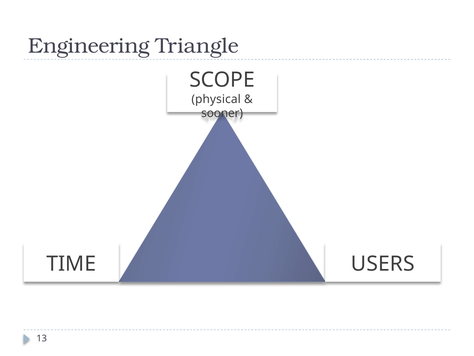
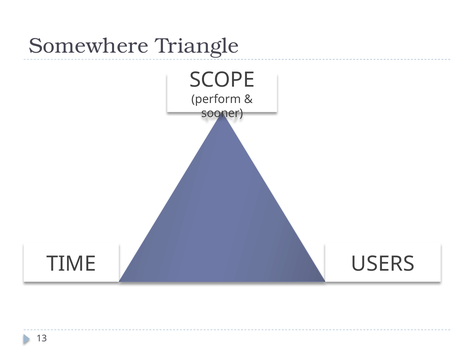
Engineering: Engineering -> Somewhere (89, 46)
physical: physical -> perform (216, 99)
